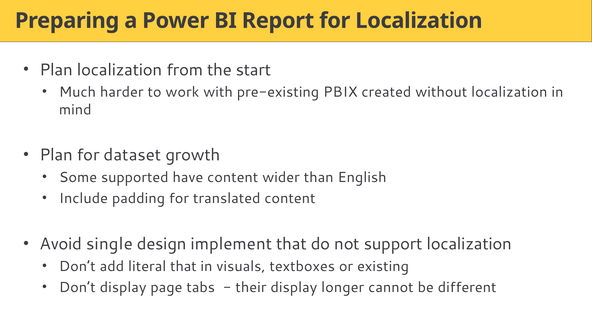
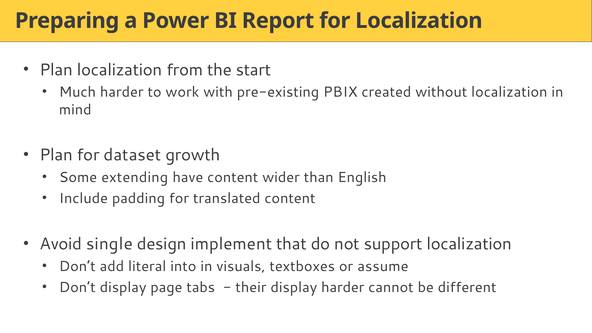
supported: supported -> extending (135, 177)
literal that: that -> into (183, 266)
existing: existing -> assume (383, 266)
display longer: longer -> harder (343, 287)
